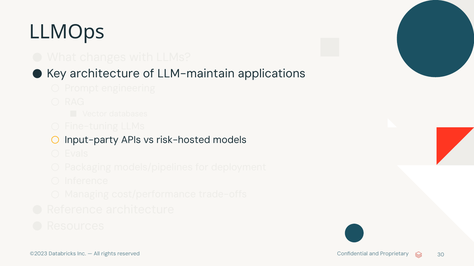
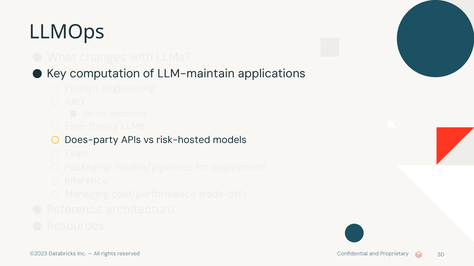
Key architecture: architecture -> computation (105, 74)
Input-party: Input-party -> Does-party (92, 140)
